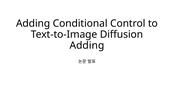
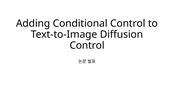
Adding: Adding -> Control (87, 45)
